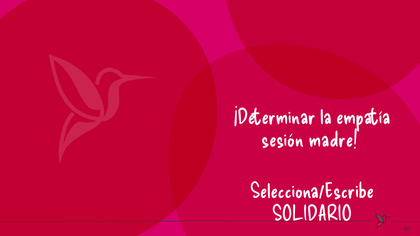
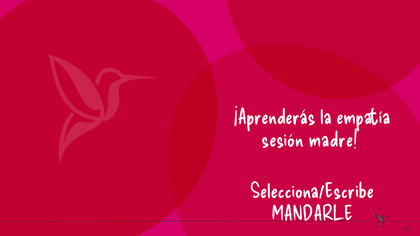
¡Determinar: ¡Determinar -> ¡Aprenderás (275, 117)
SOLIDARIO: SOLIDARIO -> MANDARLE (312, 214)
